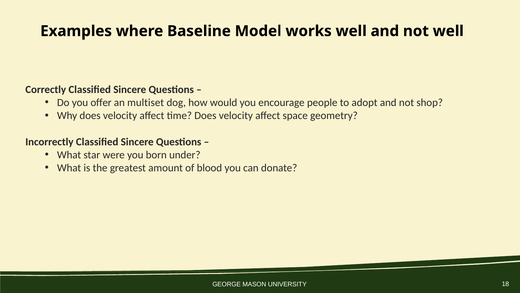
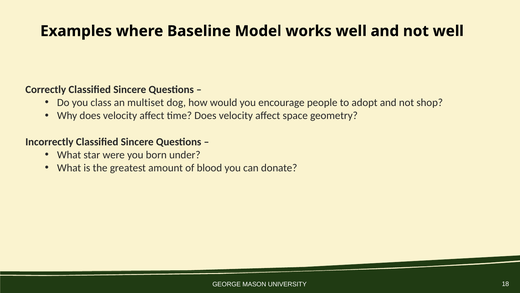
offer: offer -> class (101, 103)
